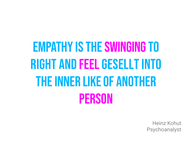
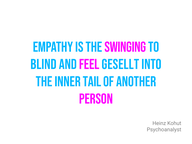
right: right -> blind (44, 64)
like: like -> tail (92, 82)
